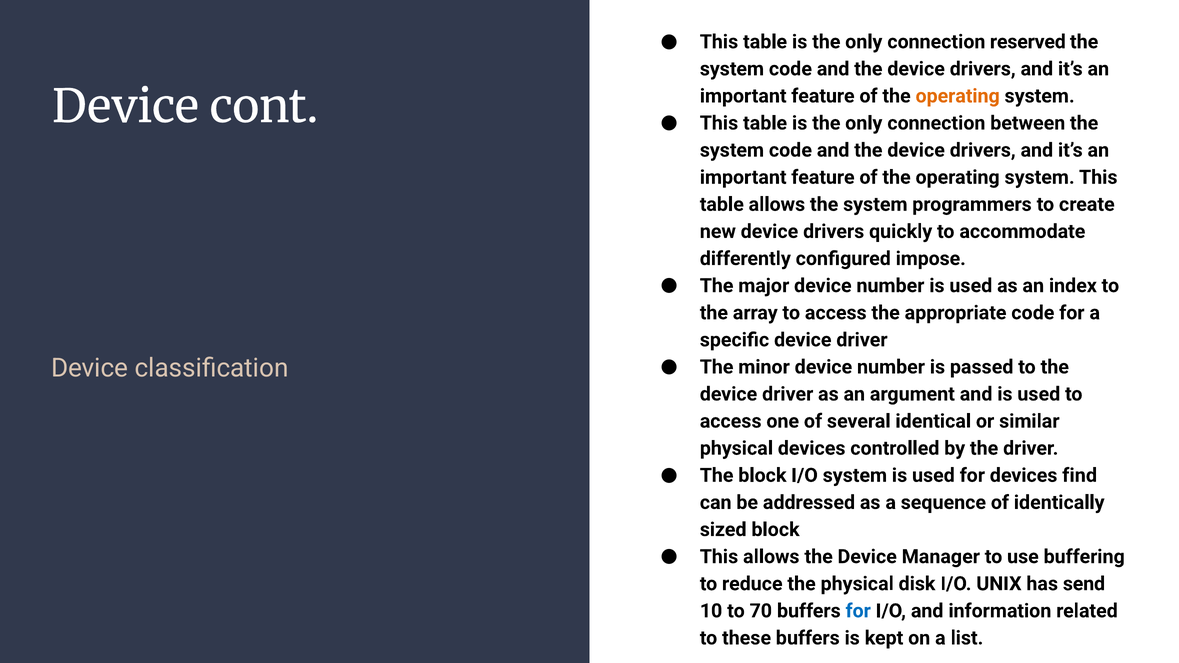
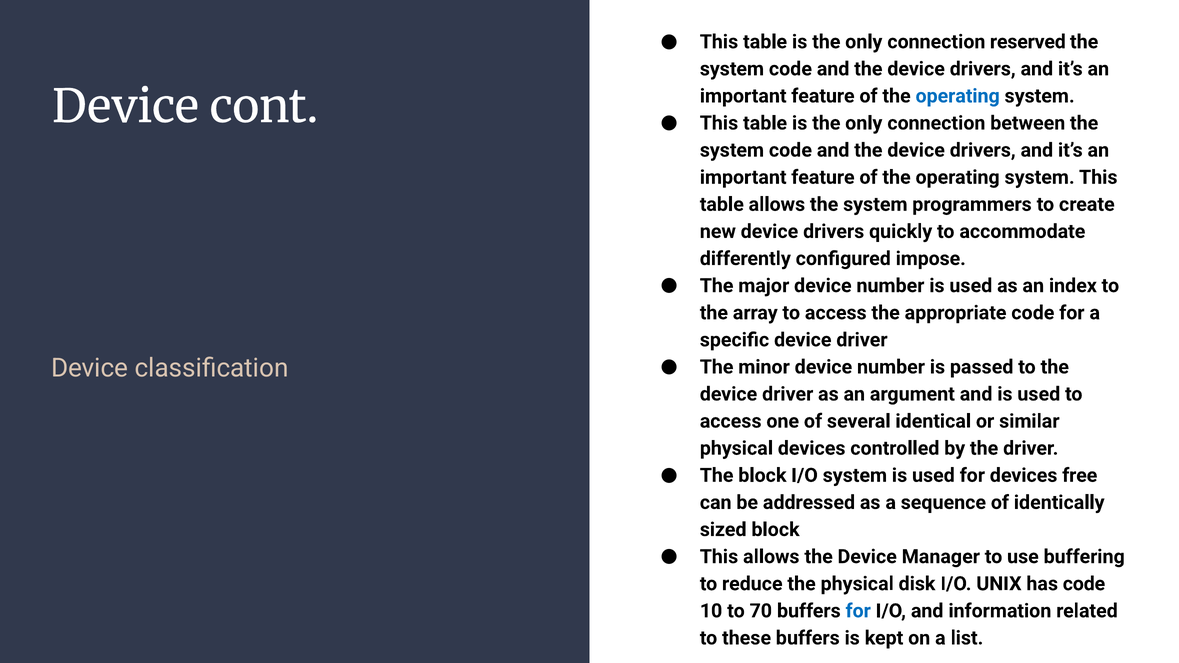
operating colour: orange -> blue (958, 96)
find: find -> free (1080, 476)
has send: send -> code (1084, 584)
